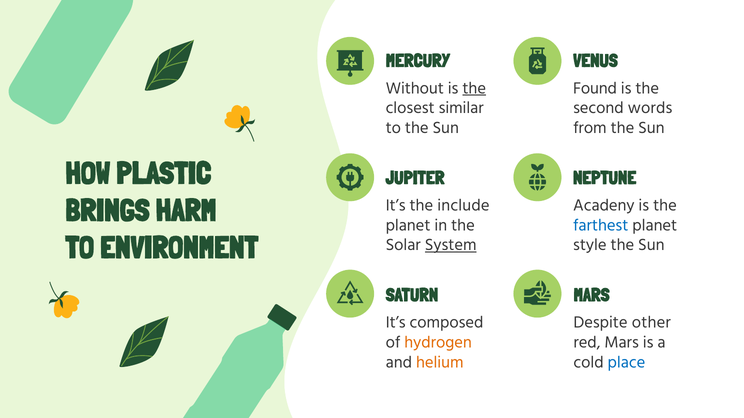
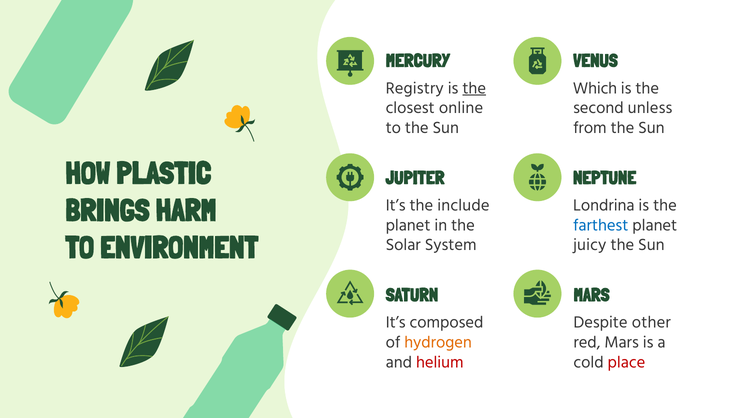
Without: Without -> Registry (415, 88)
Found: Found -> Which (595, 88)
similar: similar -> online (461, 108)
words: words -> unless (650, 108)
Acadeny: Acadeny -> Londrina (604, 206)
System underline: present -> none (451, 245)
style: style -> juicy (590, 245)
helium colour: orange -> red (440, 363)
place colour: blue -> red (626, 363)
